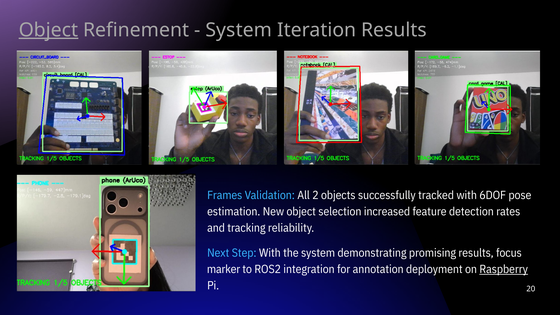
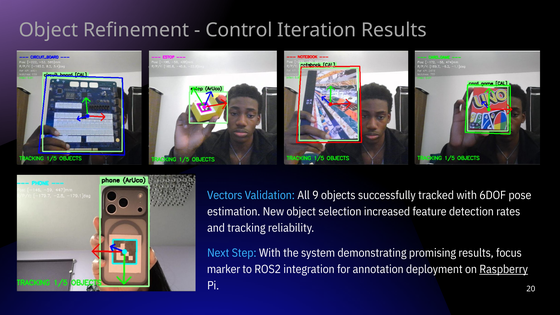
Object underline: present -> none (48, 30)
System: System -> Control (239, 30)
Frames: Frames -> Vectors (225, 195)
2: 2 -> 9 (315, 195)
